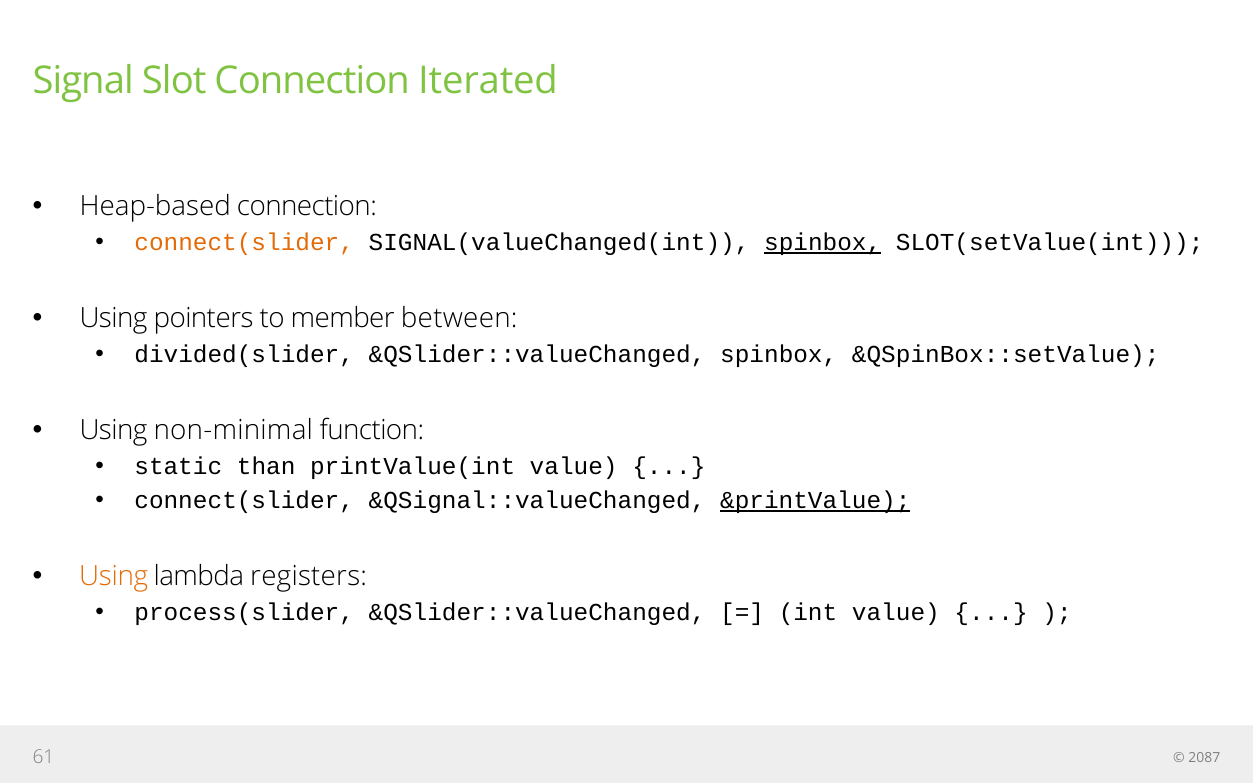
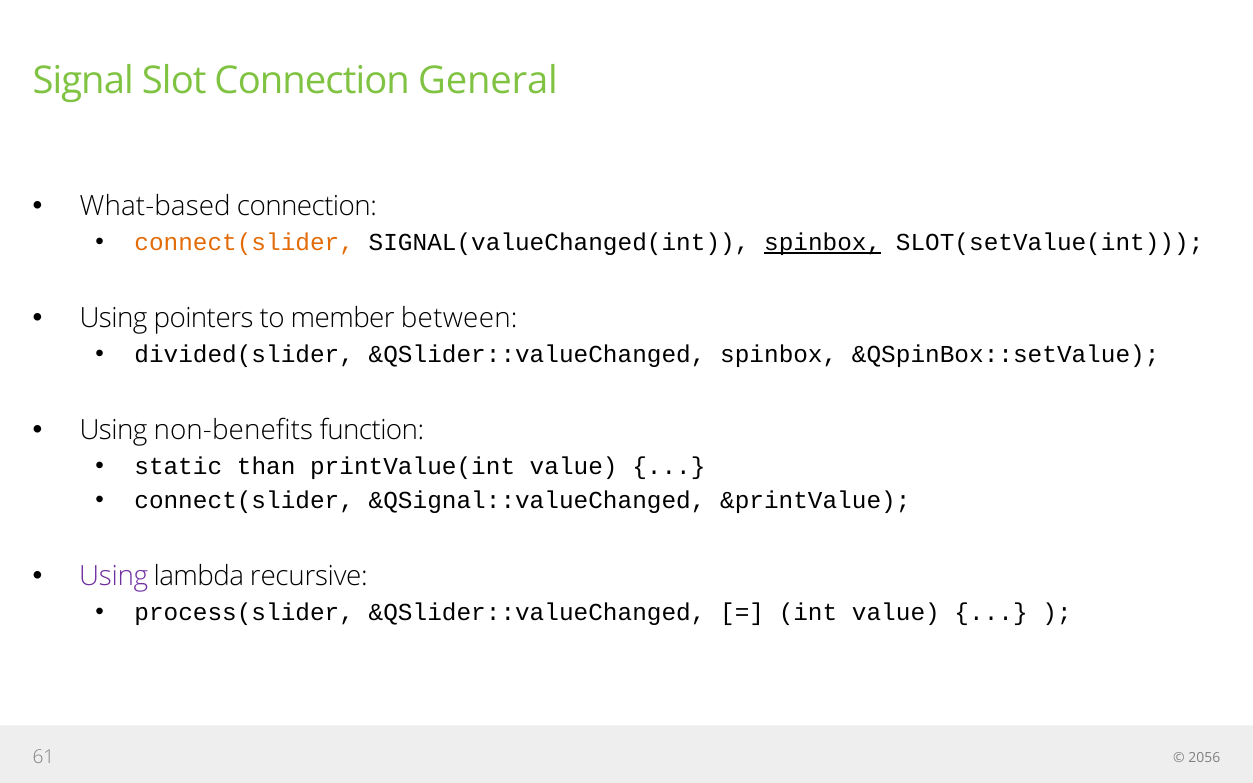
Iterated: Iterated -> General (488, 81)
Heap-based: Heap-based -> What-based (155, 206)
non-minimal: non-minimal -> non-benefits (233, 431)
&printValue underline: present -> none (815, 501)
Using colour: orange -> purple (114, 577)
registers: registers -> recursive (309, 577)
2087: 2087 -> 2056 (1204, 758)
